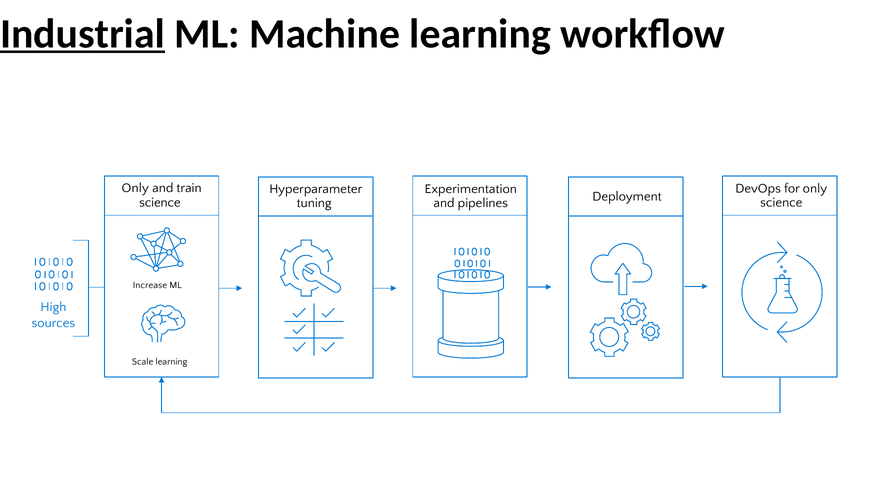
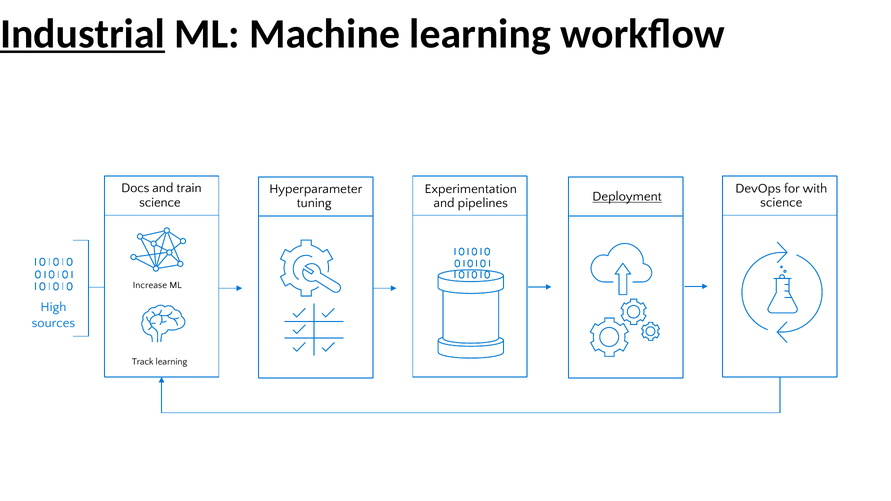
Only: Only -> Docs (135, 188)
for only: only -> with (815, 189)
Deployment underline: none -> present (627, 197)
Scale: Scale -> Track (143, 362)
